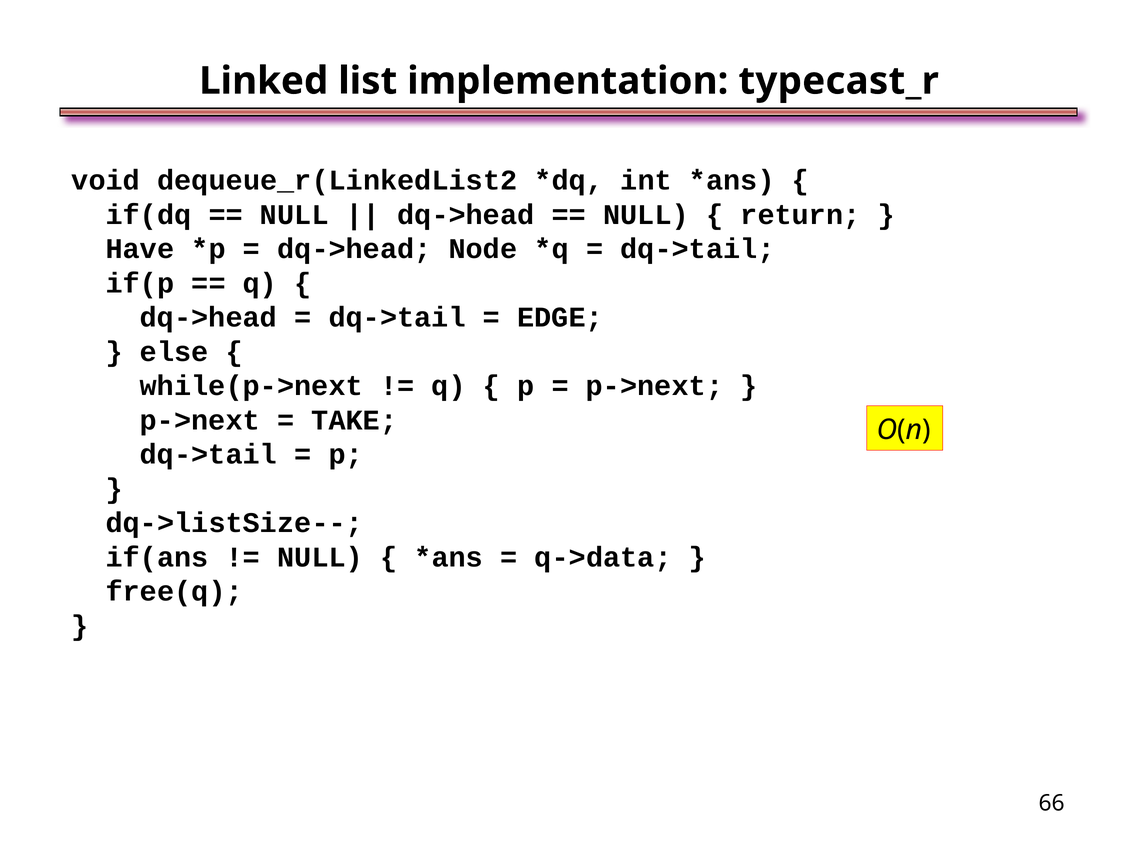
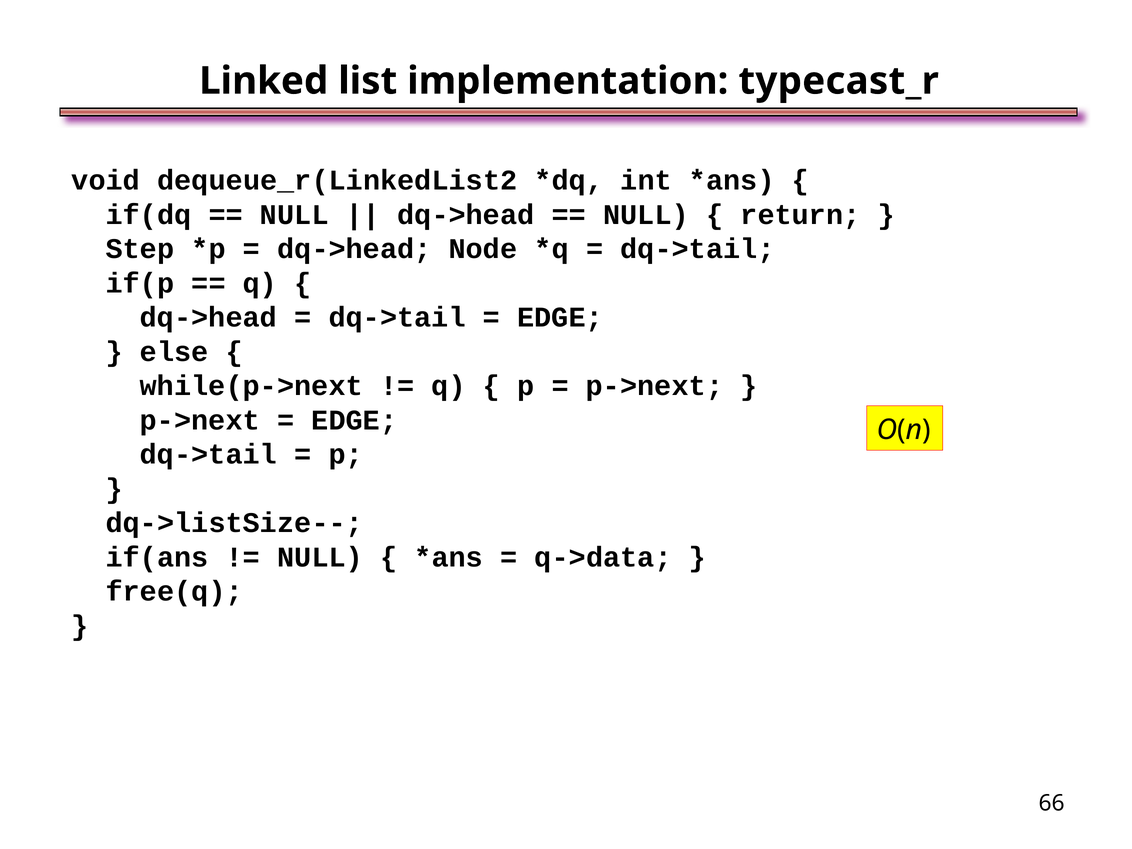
Have: Have -> Step (140, 249)
TAKE: TAKE -> EDGE (354, 420)
